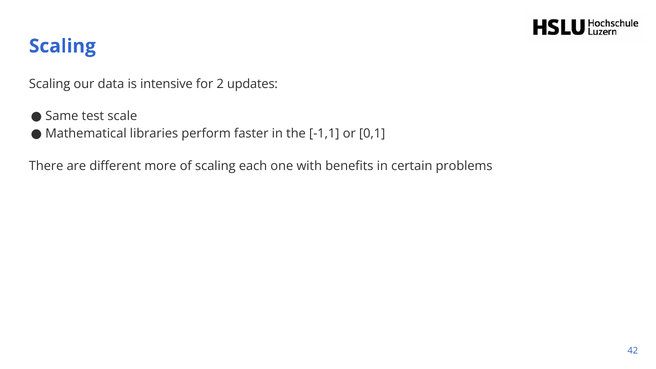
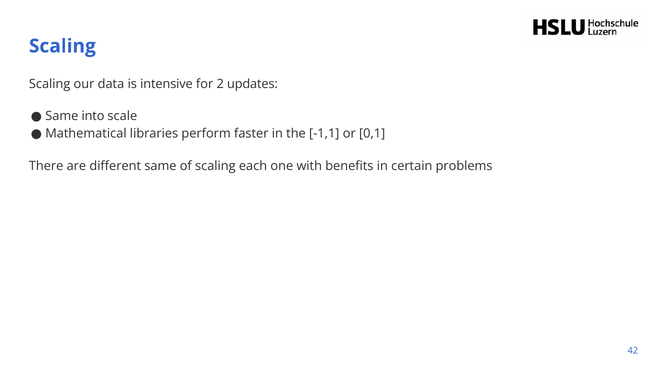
test: test -> into (93, 116)
different more: more -> same (160, 166)
